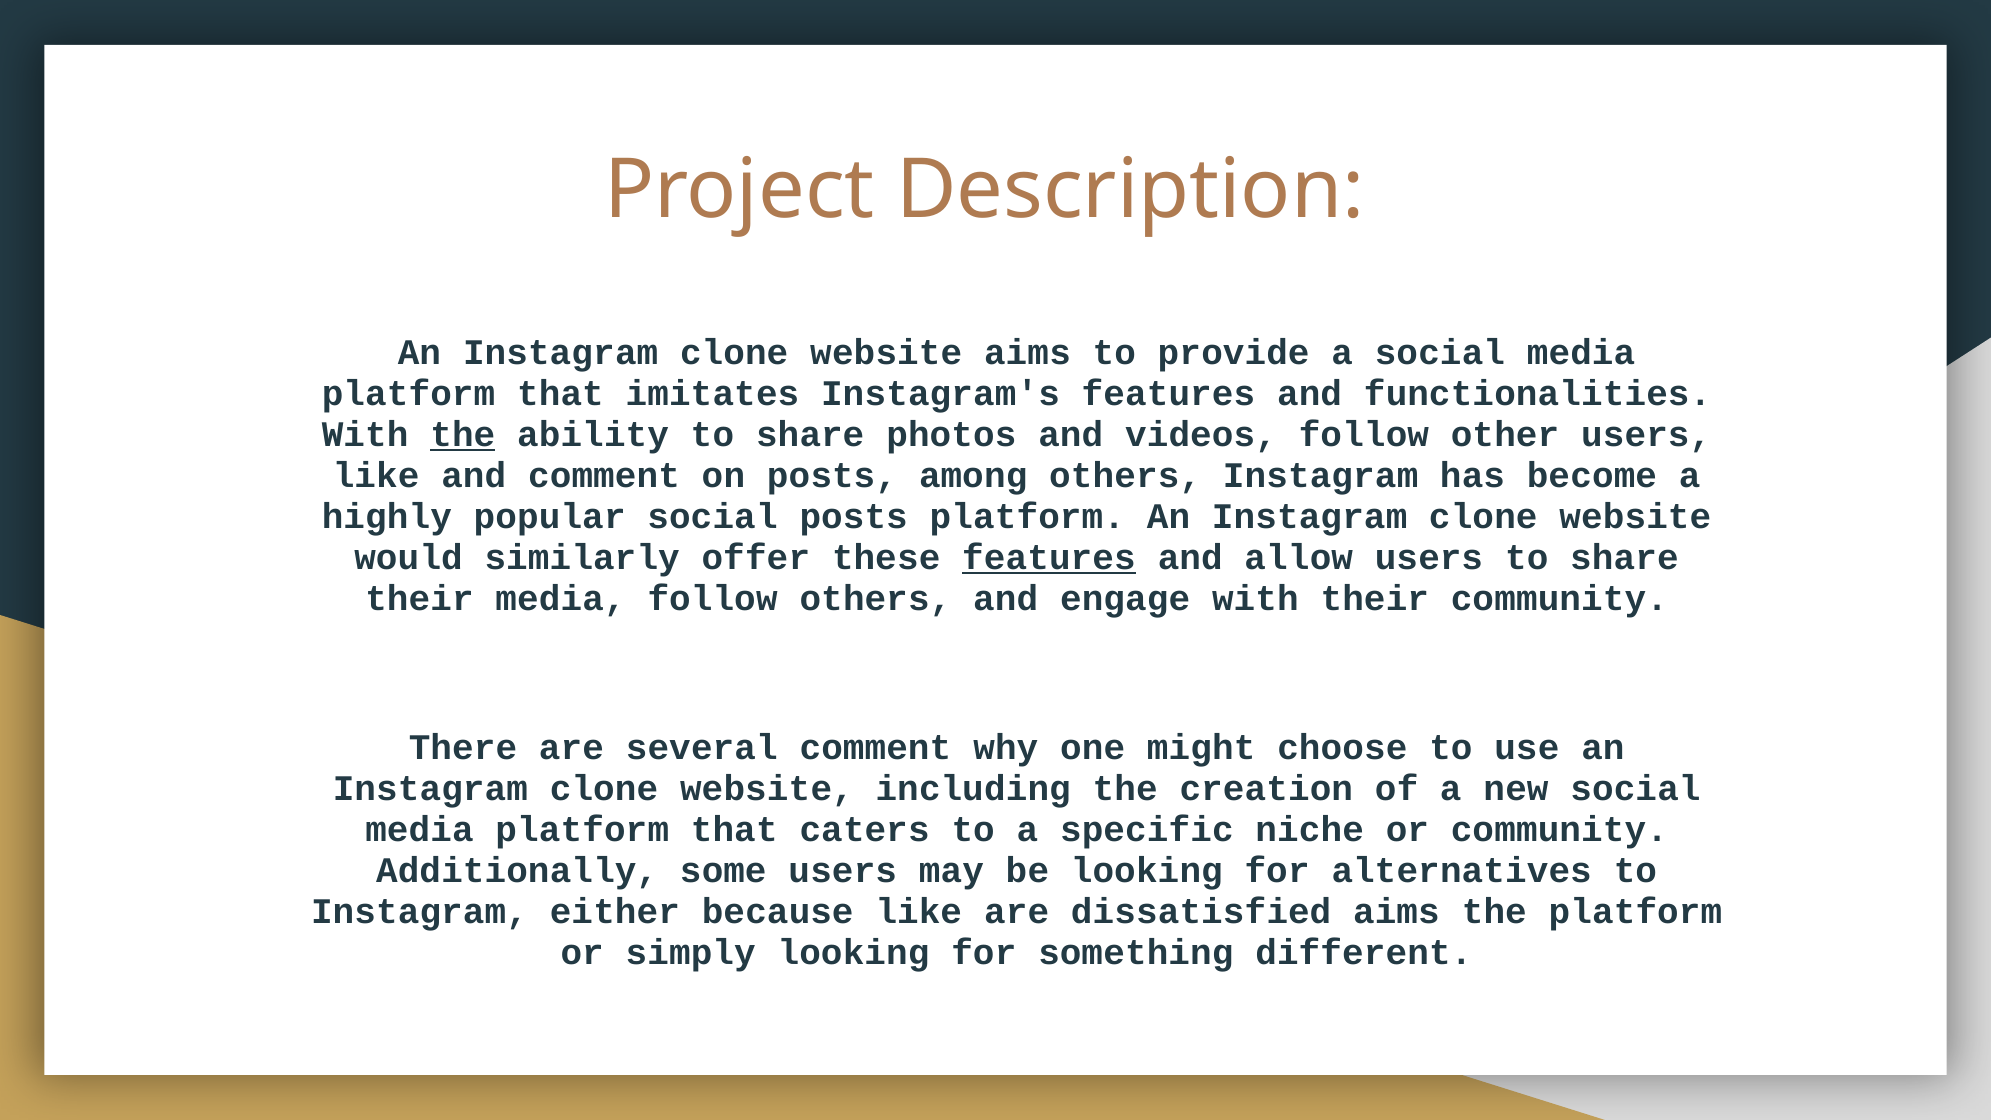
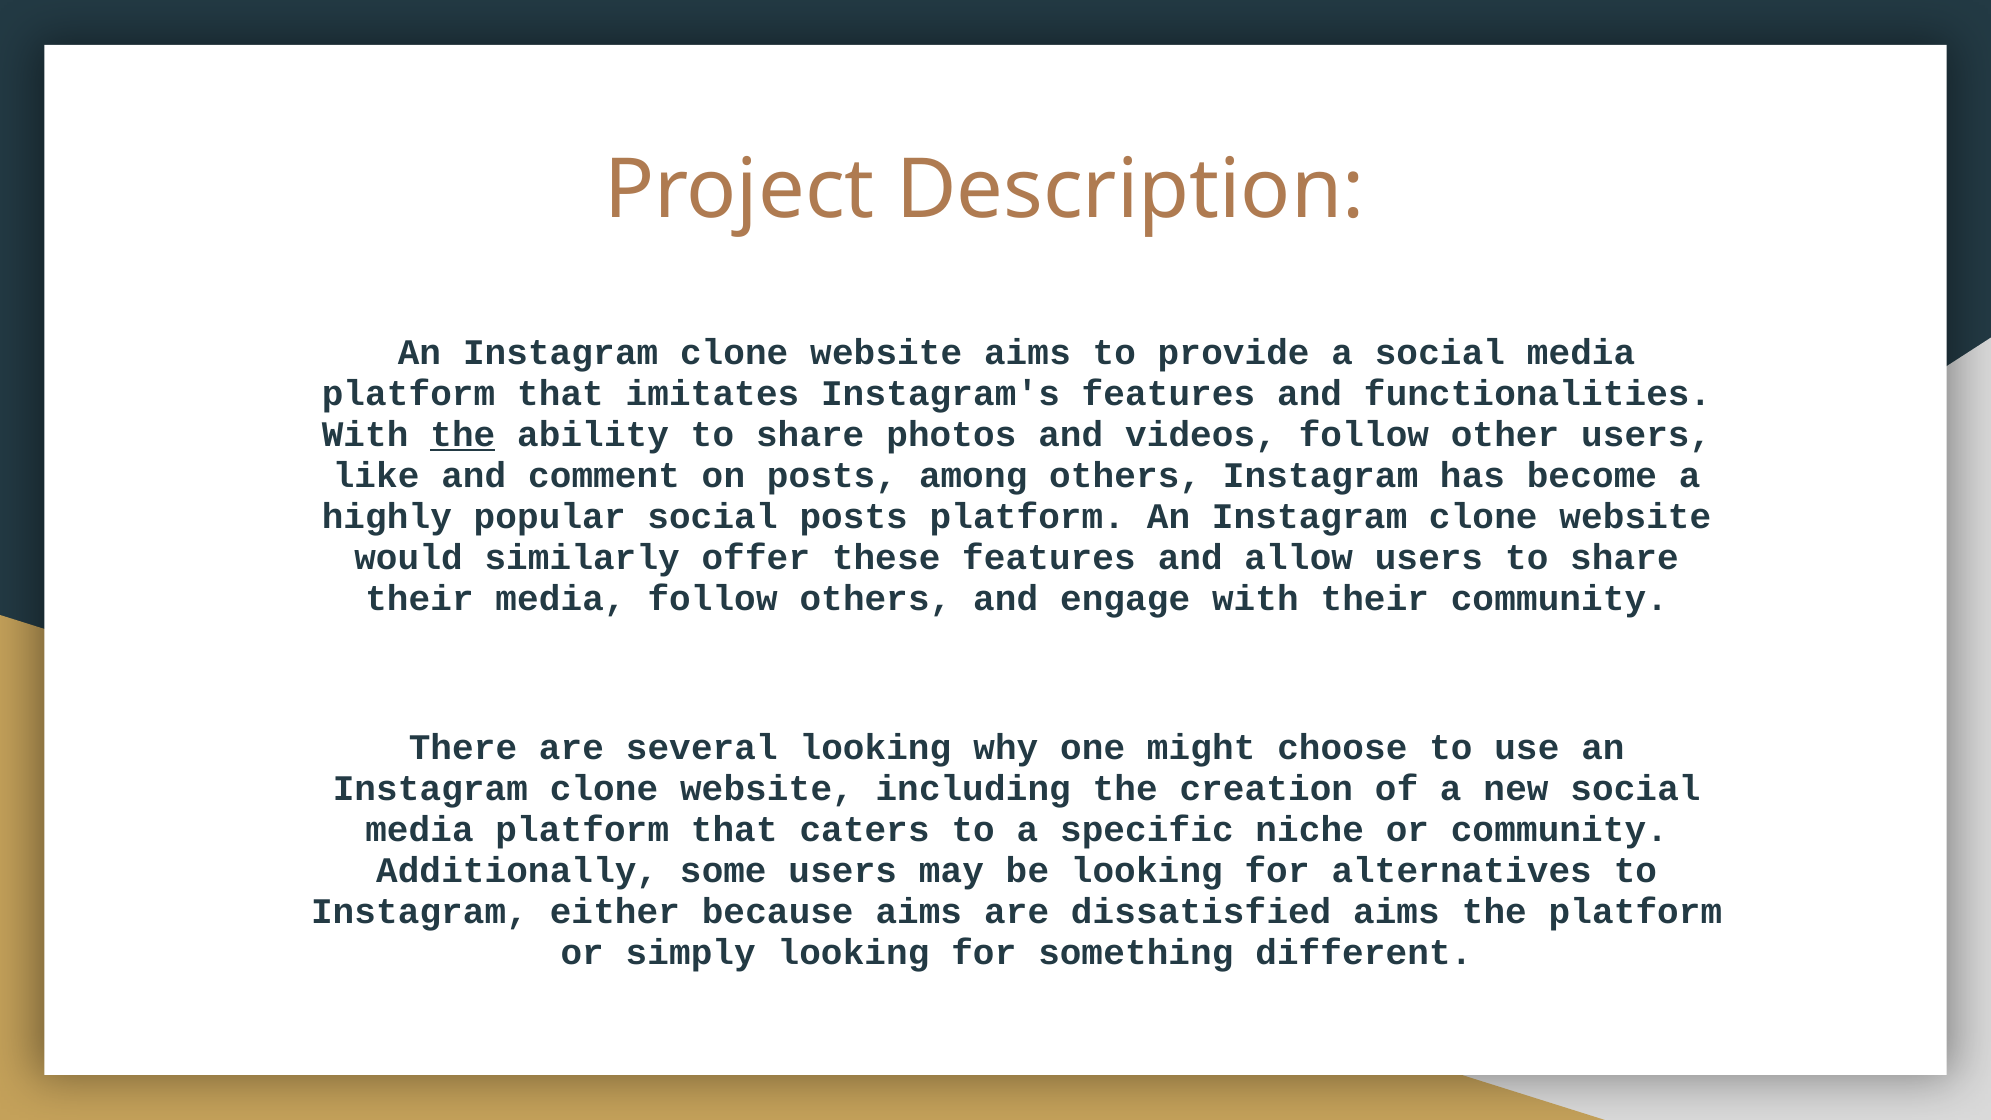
features underline: present -> none (1049, 558)
several comment: comment -> looking (875, 747)
because like: like -> aims (919, 912)
